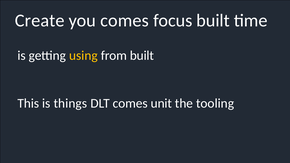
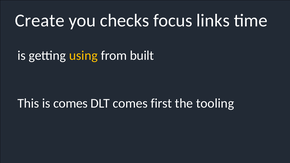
you comes: comes -> checks (125, 21)
focus built: built -> links (213, 21)
is things: things -> comes (71, 103)
unit: unit -> first (161, 103)
